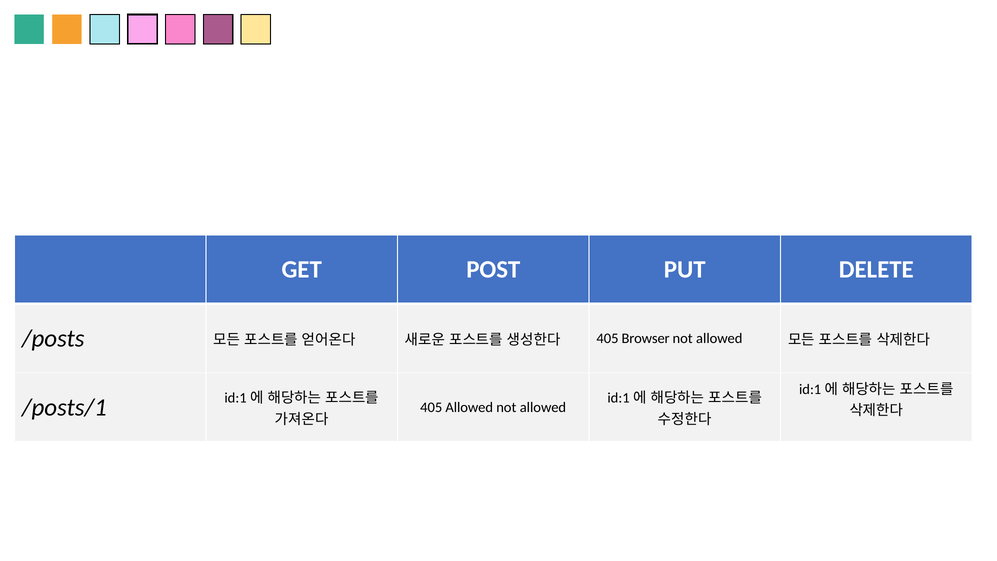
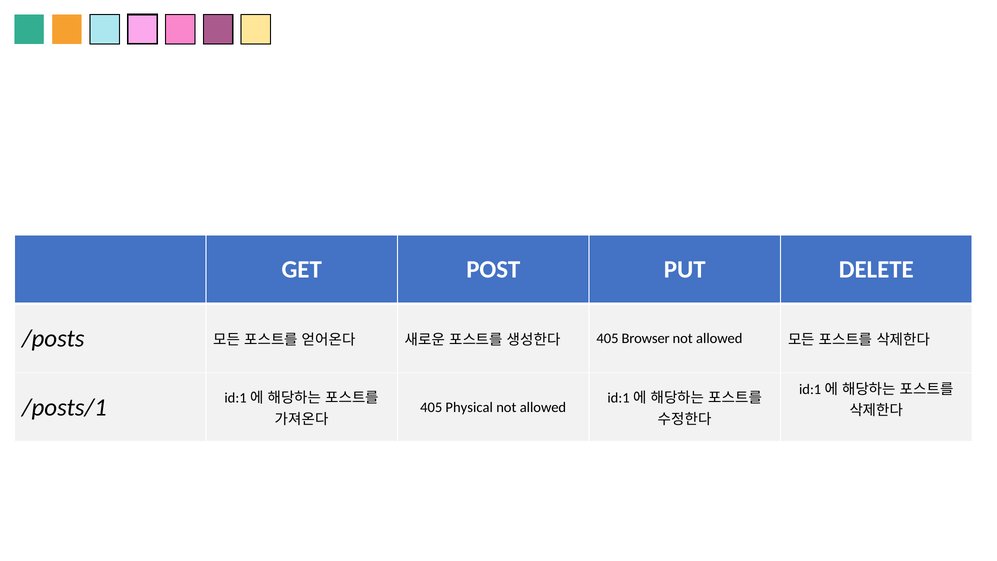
405 Allowed: Allowed -> Physical (469, 407)
